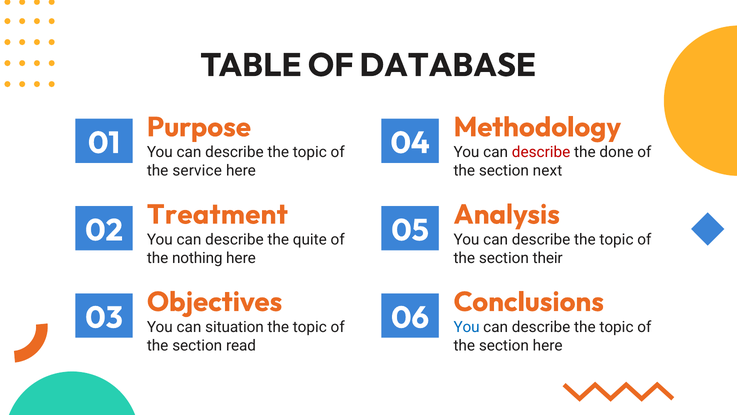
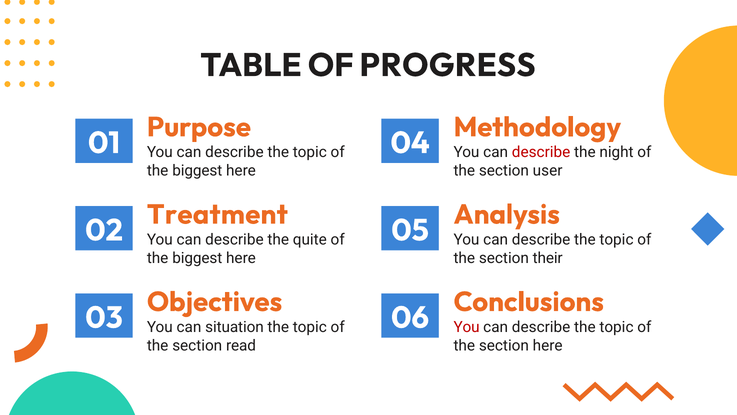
DATABASE: DATABASE -> PROGRESS (448, 65)
done: done -> night (617, 152)
service: service -> biggest (197, 171)
next: next -> user (548, 171)
nothing: nothing -> biggest (197, 258)
You colour: blue -> red (467, 327)
